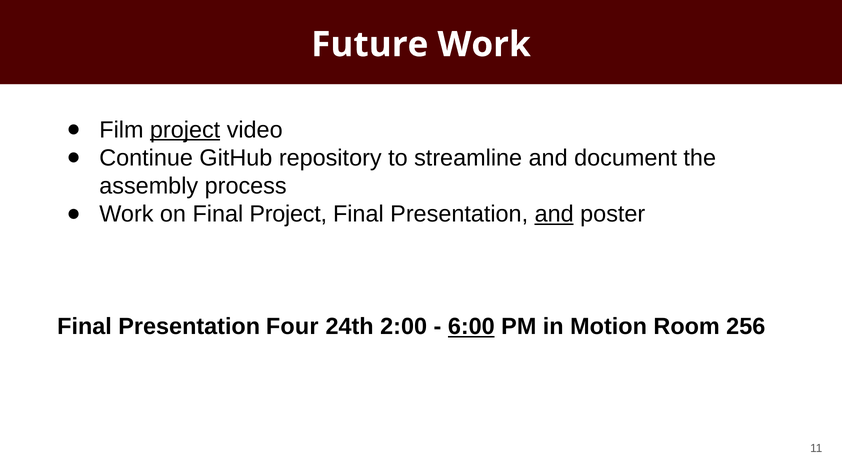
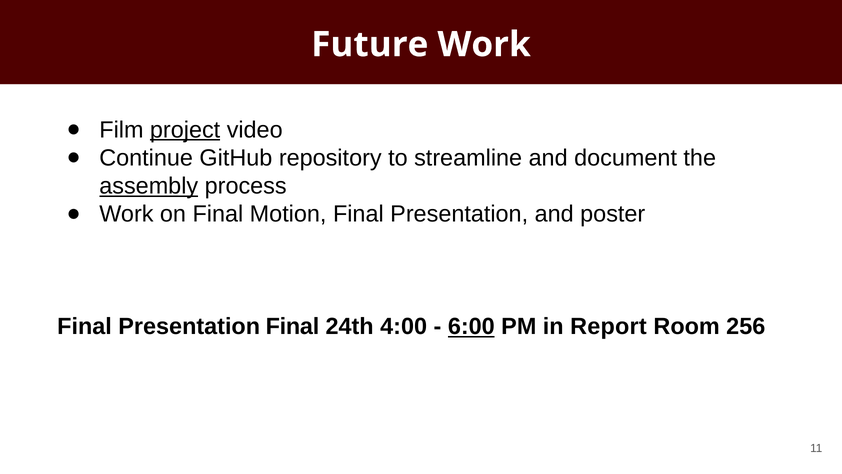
assembly underline: none -> present (149, 186)
Final Project: Project -> Motion (288, 214)
and underline: present -> none (554, 214)
Presentation Four: Four -> Final (292, 326)
2:00: 2:00 -> 4:00 (404, 326)
Motion: Motion -> Report (608, 326)
